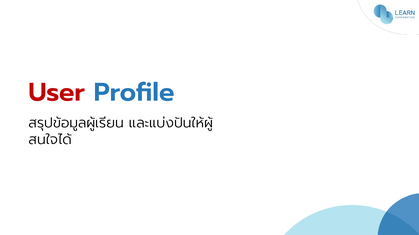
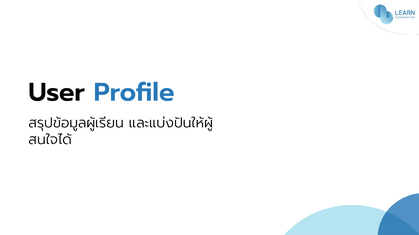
User colour: red -> black (57, 93)
